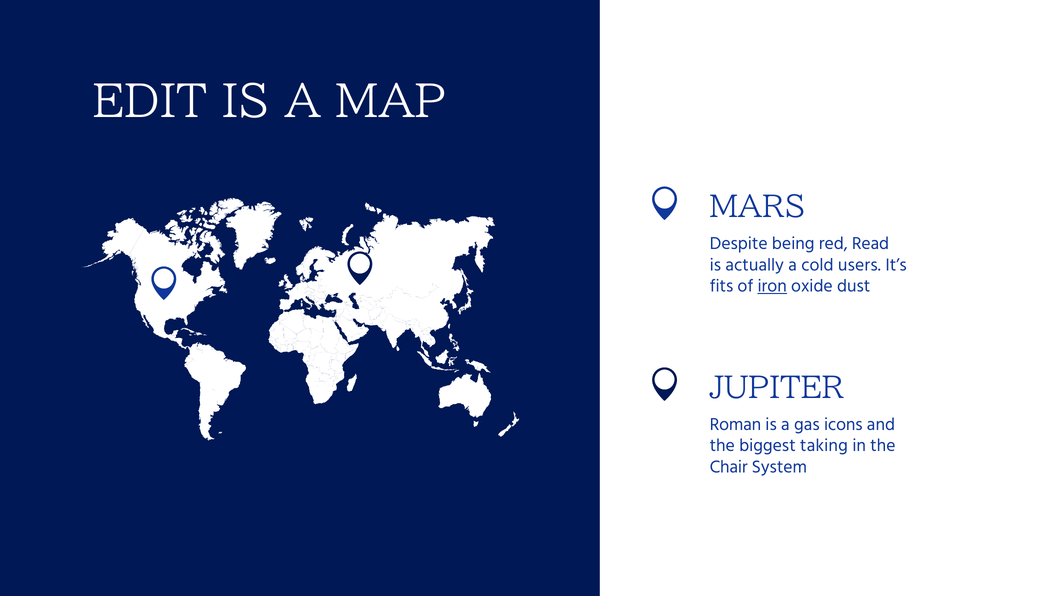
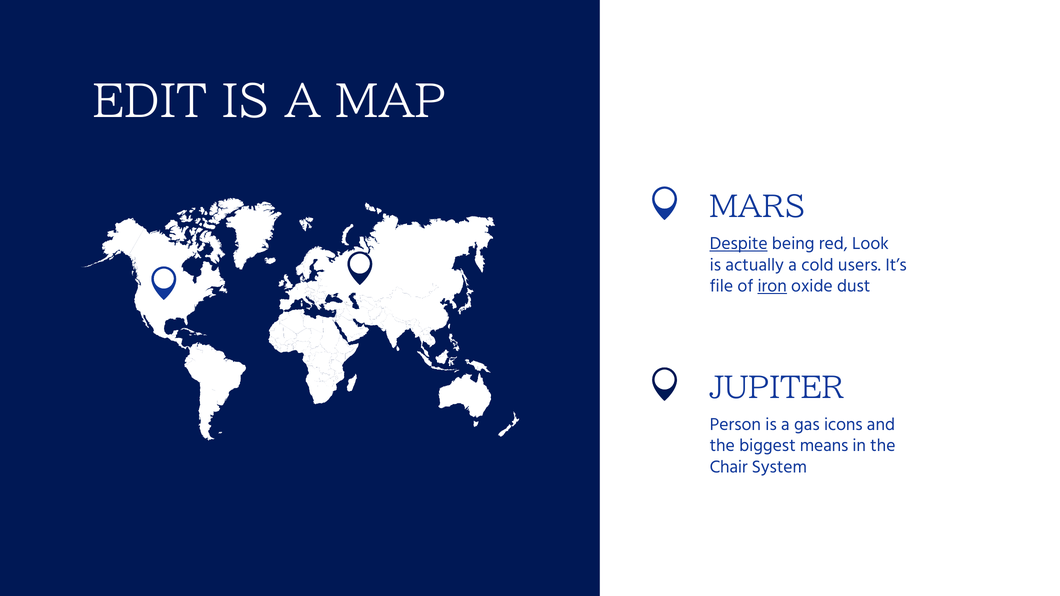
Despite underline: none -> present (739, 244)
Read: Read -> Look (870, 244)
fits: fits -> file (721, 286)
Roman: Roman -> Person (735, 425)
taking: taking -> means (824, 446)
